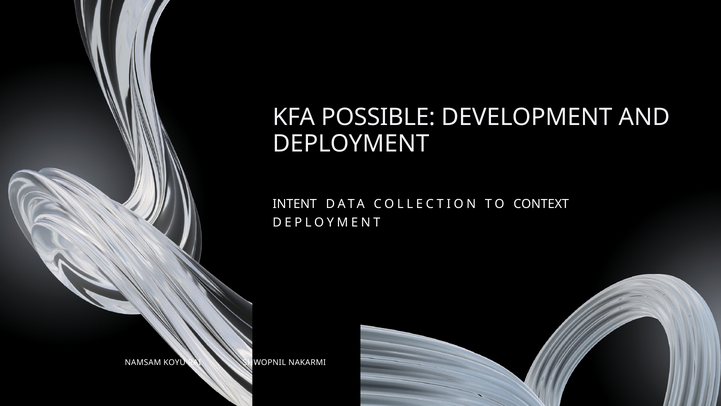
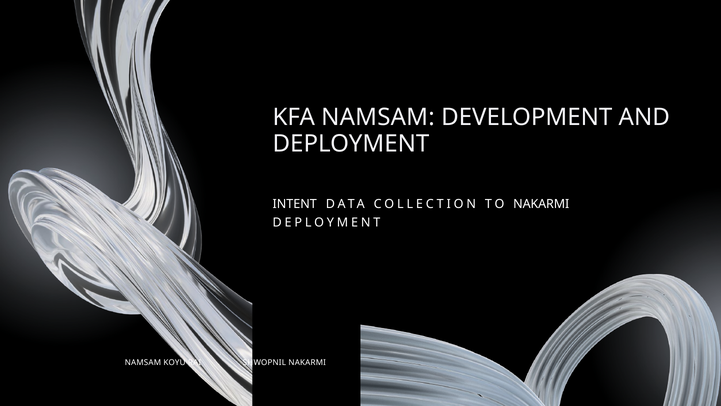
KFA POSSIBLE: POSSIBLE -> NAMSAM (378, 117)
TO CONTEXT: CONTEXT -> NAKARMI (541, 204)
